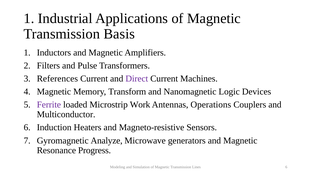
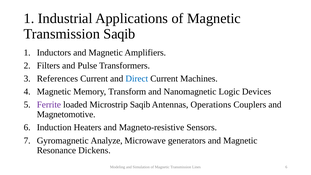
Transmission Basis: Basis -> Saqib (119, 34)
Direct colour: purple -> blue (137, 79)
Microstrip Work: Work -> Saqib (140, 105)
Multiconductor: Multiconductor -> Magnetomotive (66, 114)
Progress: Progress -> Dickens (94, 150)
